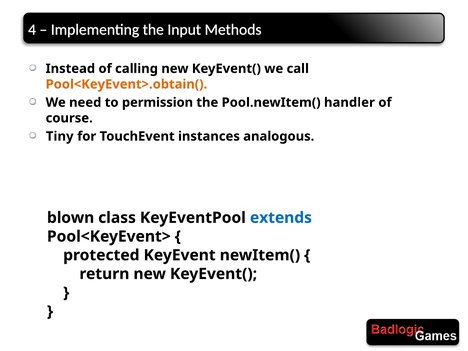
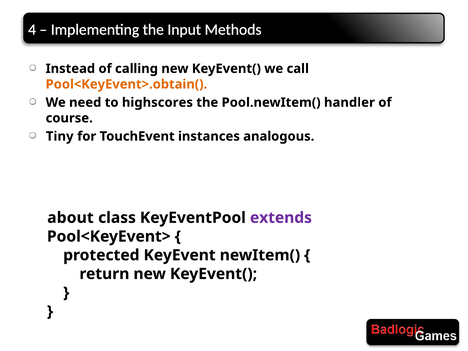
permission: permission -> highscores (157, 102)
blown: blown -> about (70, 218)
extends colour: blue -> purple (281, 218)
